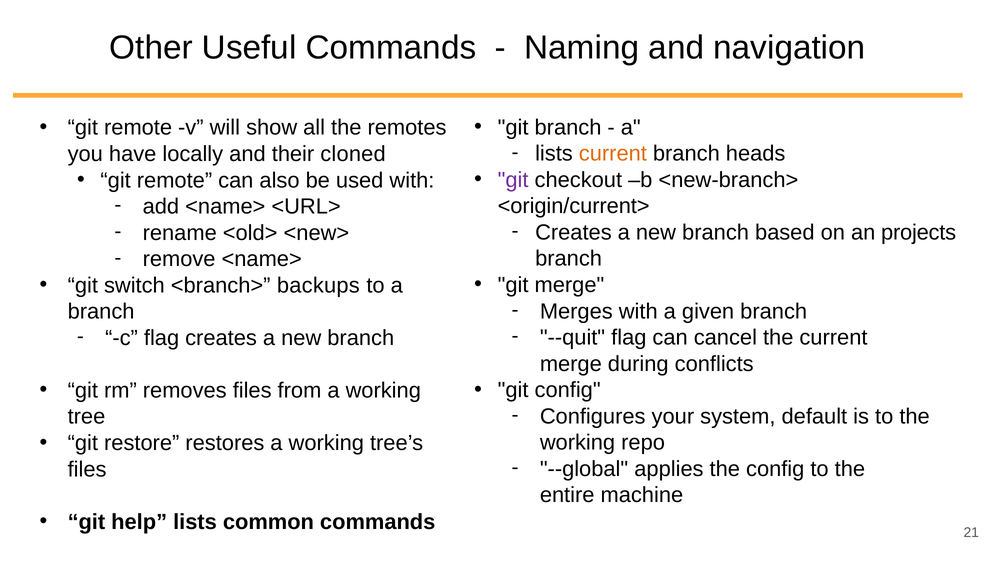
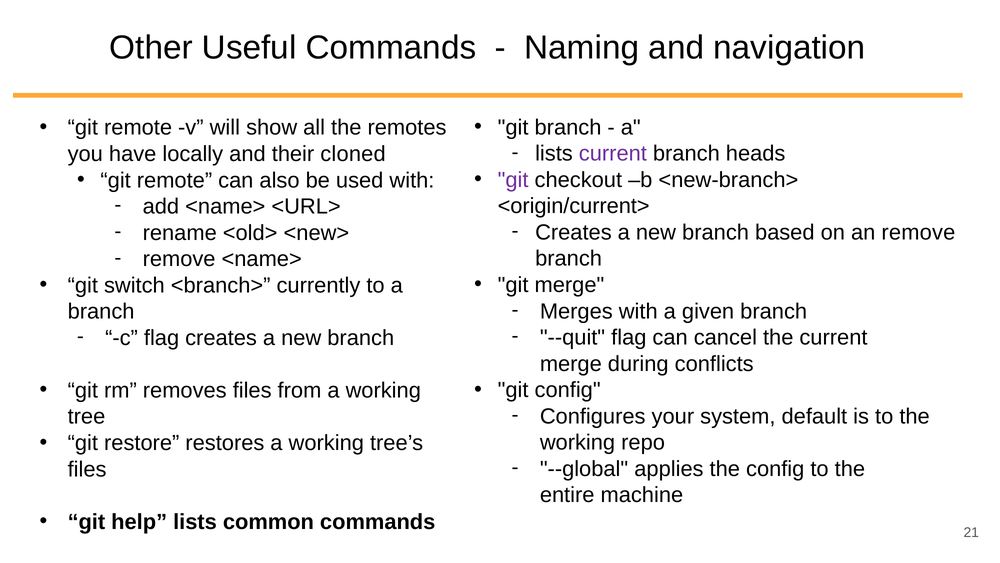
current colour: orange -> purple (613, 153)
an projects: projects -> remove (918, 232)
backups: backups -> currently (318, 285)
